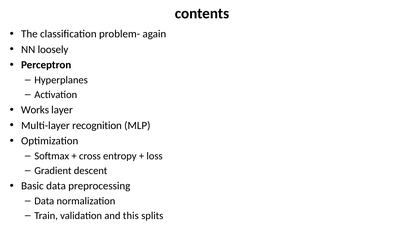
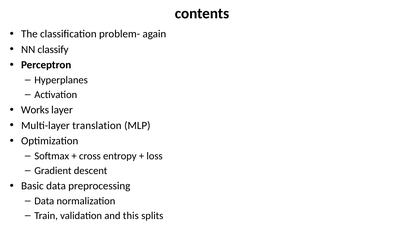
loosely: loosely -> classify (53, 50)
recognition: recognition -> translation (97, 126)
